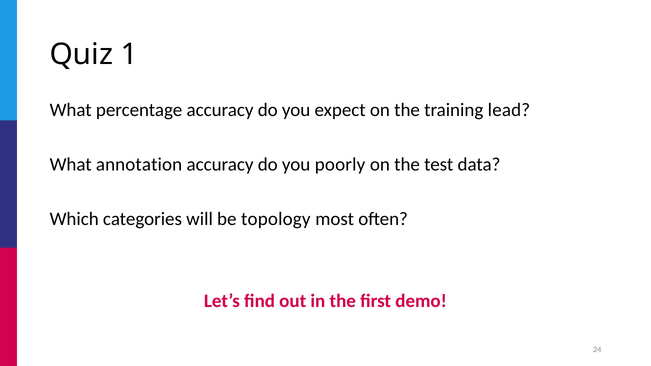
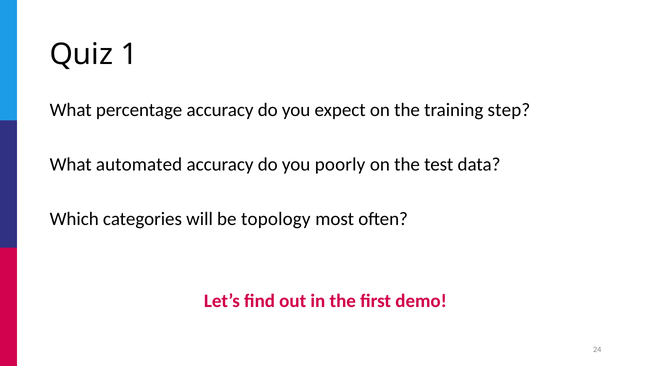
lead: lead -> step (509, 110)
annotation: annotation -> automated (139, 165)
